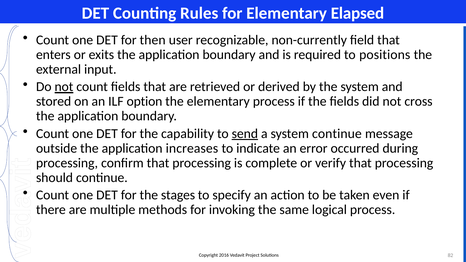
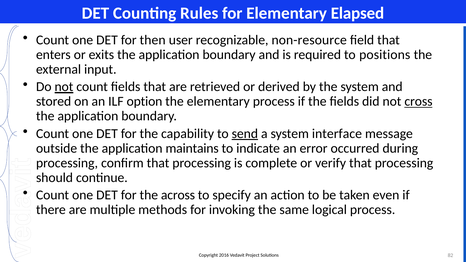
non-currently: non-currently -> non-resource (309, 40)
cross underline: none -> present (418, 102)
system continue: continue -> interface (337, 134)
increases: increases -> maintains (192, 148)
stages: stages -> across (178, 195)
